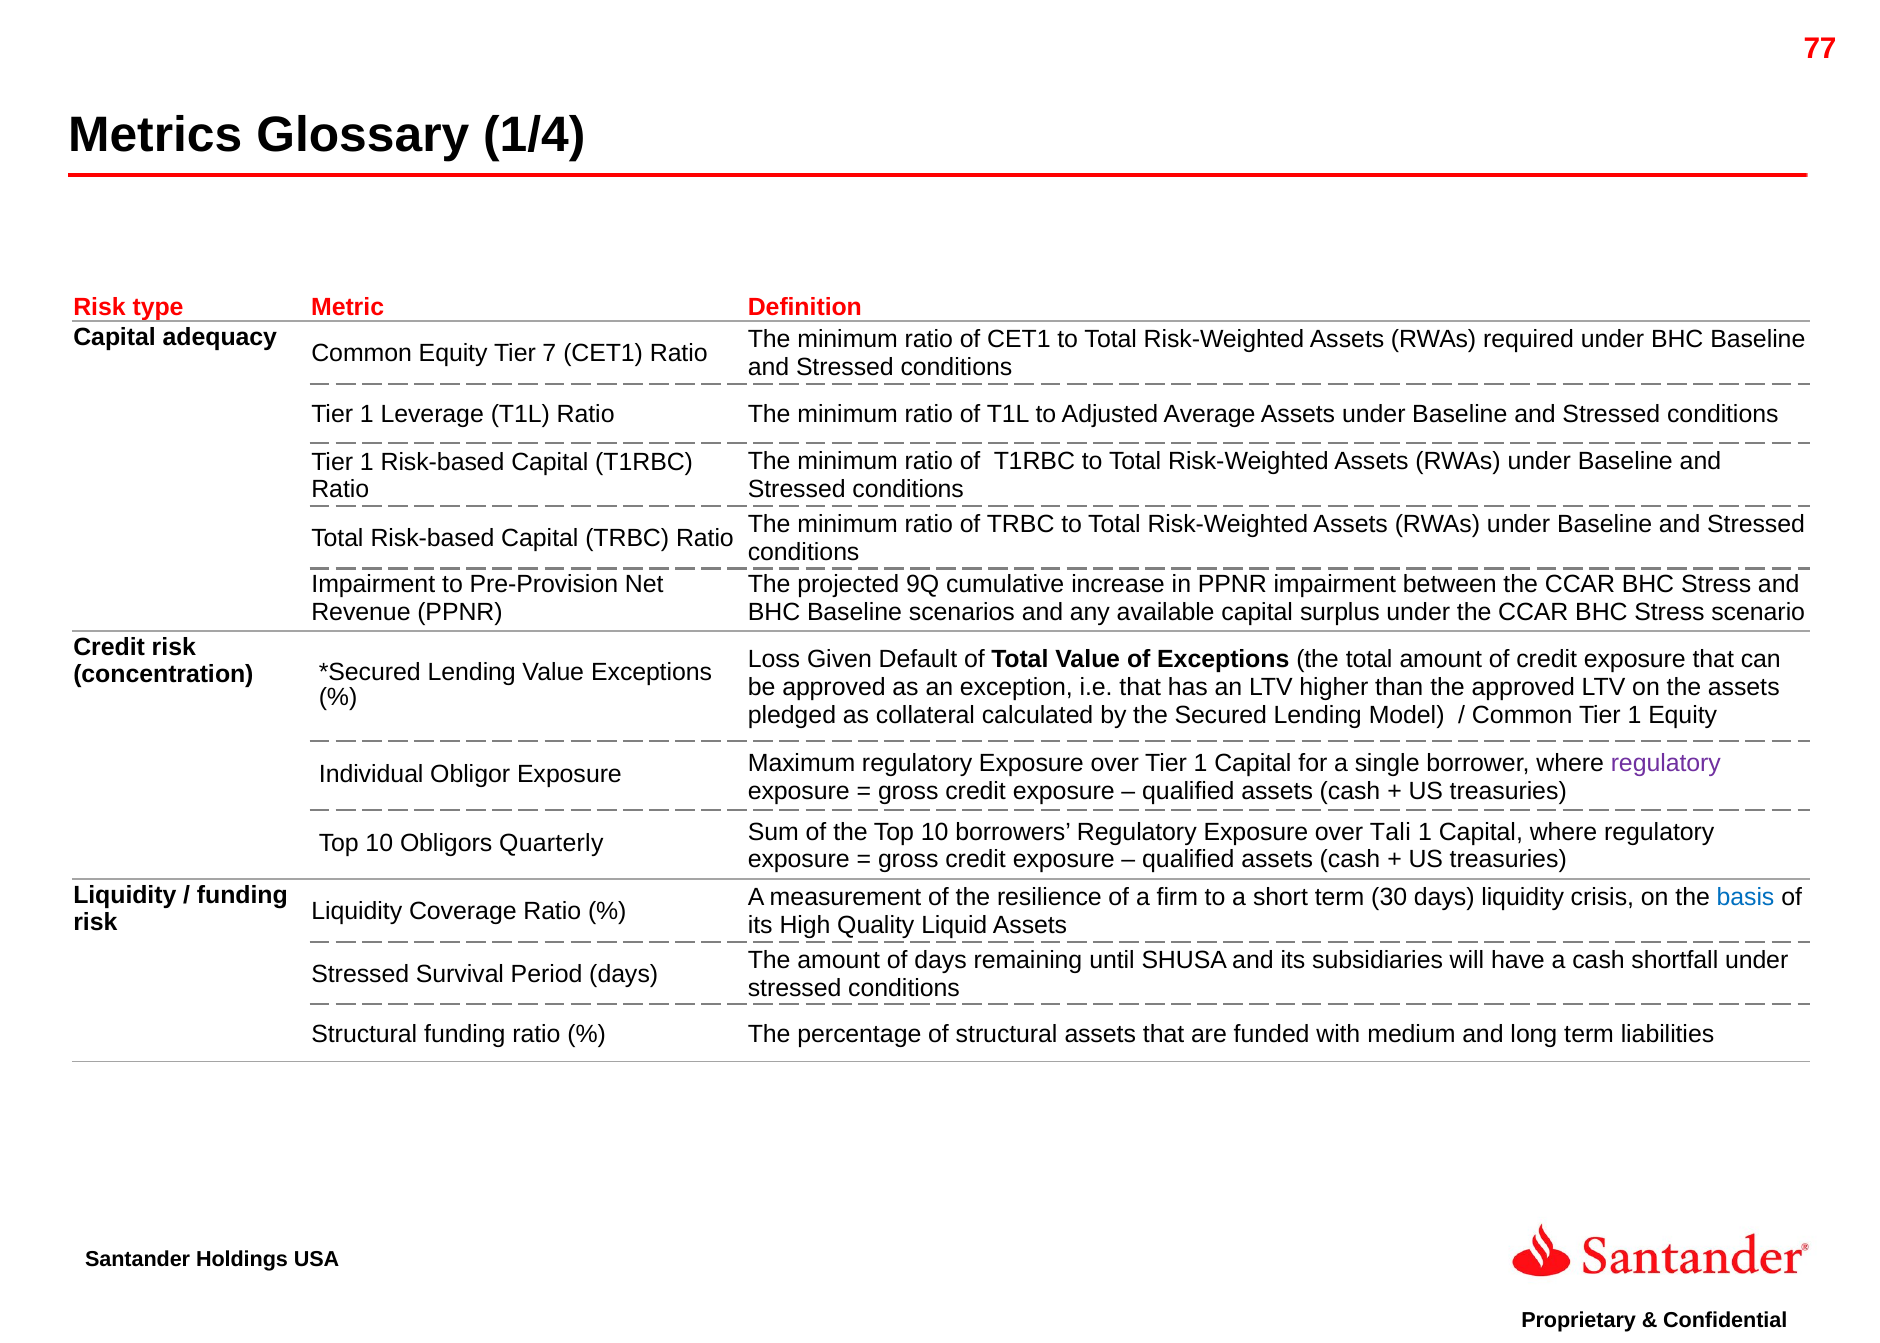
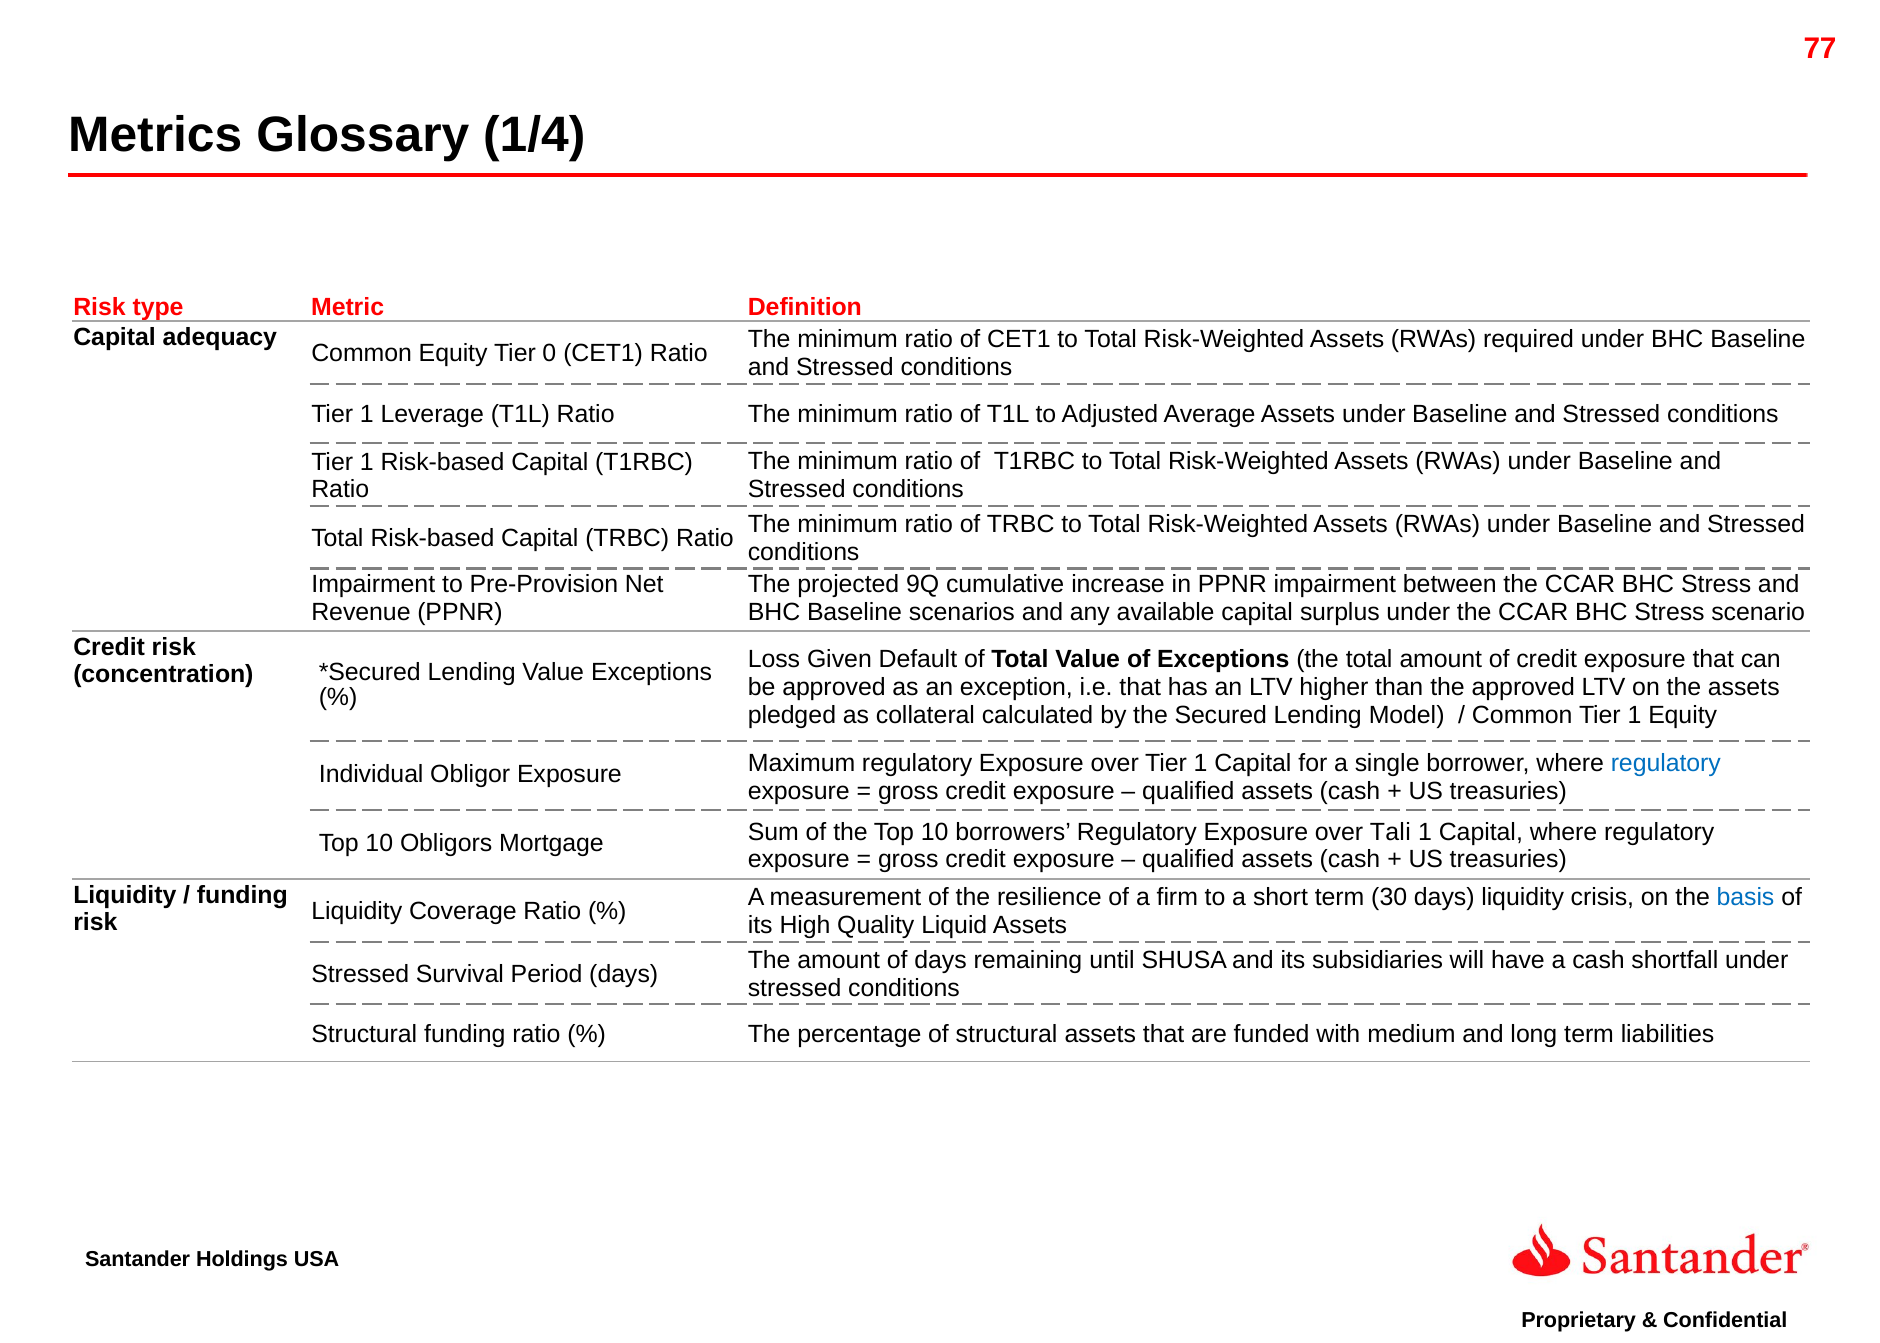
7: 7 -> 0 (549, 353)
regulatory colour: purple -> blue (1666, 763)
Quarterly: Quarterly -> Mortgage (551, 843)
